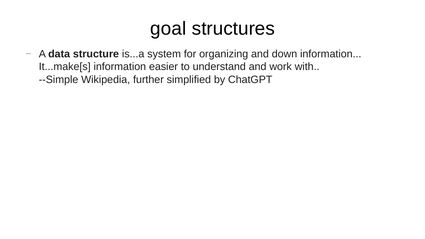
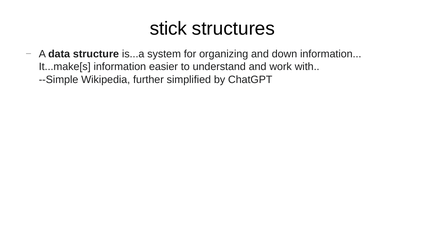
goal: goal -> stick (168, 29)
